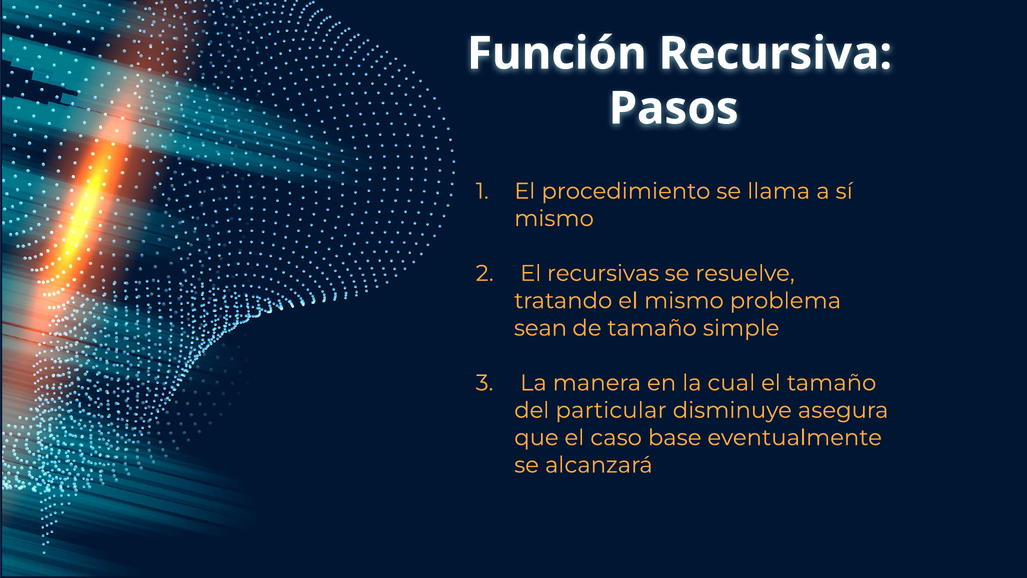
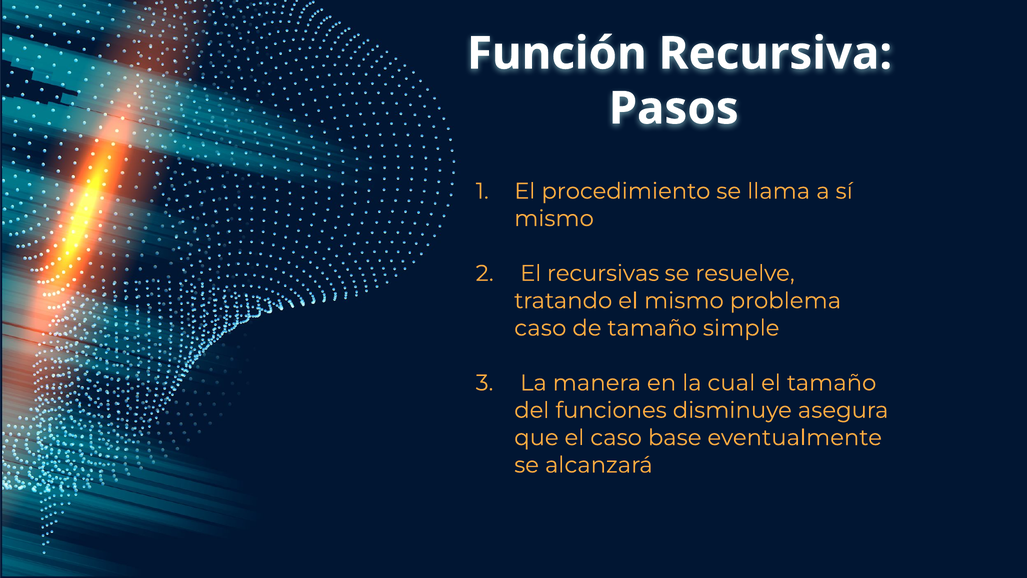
sean: sean -> caso (540, 328)
particular: particular -> funciones (611, 410)
